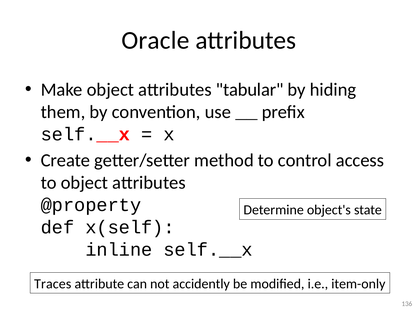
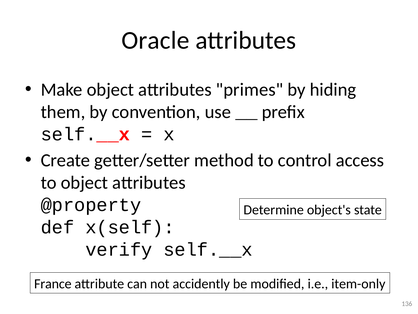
tabular: tabular -> primes (250, 89)
inline: inline -> verify (119, 249)
Traces: Traces -> France (53, 283)
